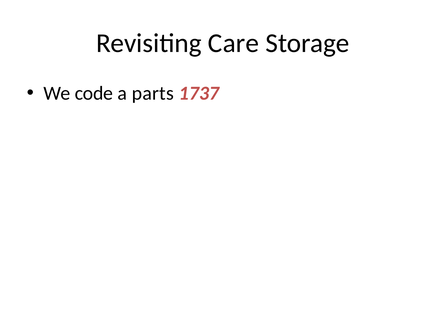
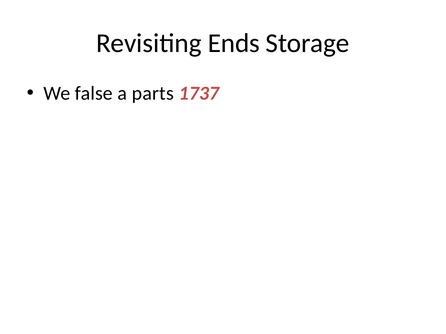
Care: Care -> Ends (234, 43)
code: code -> false (94, 94)
